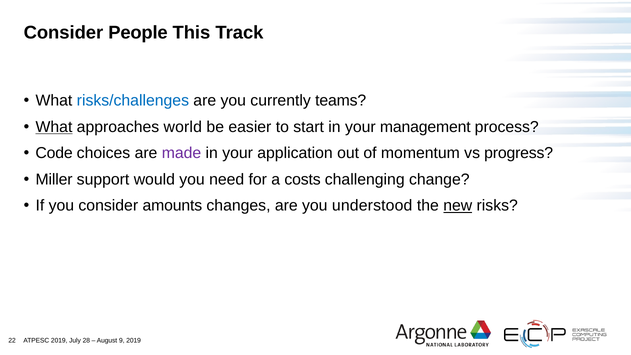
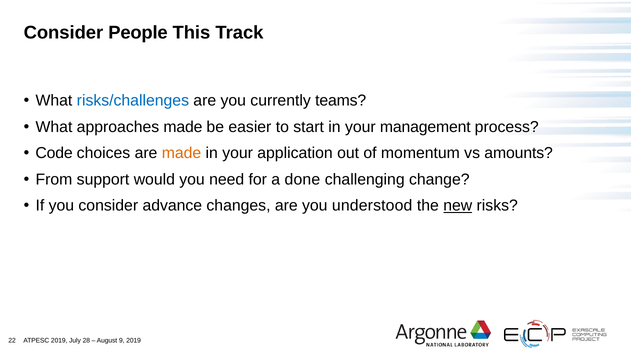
What underline: present -> none (54, 127)
approaches world: world -> made (183, 127)
made colour: purple -> orange (181, 153)
progress: progress -> amounts (519, 153)
Miller: Miller -> From (54, 179)
costs: costs -> done (302, 179)
amounts: amounts -> advance (172, 206)
